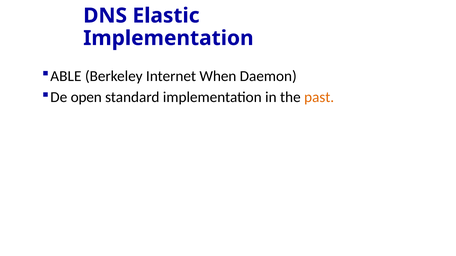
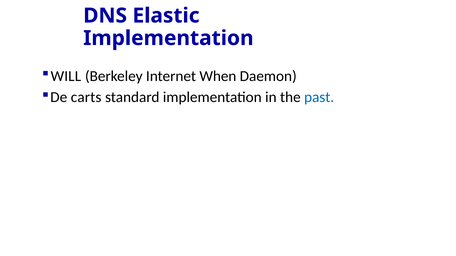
ABLE: ABLE -> WILL (66, 76)
open: open -> carts (86, 98)
past colour: orange -> blue (319, 98)
